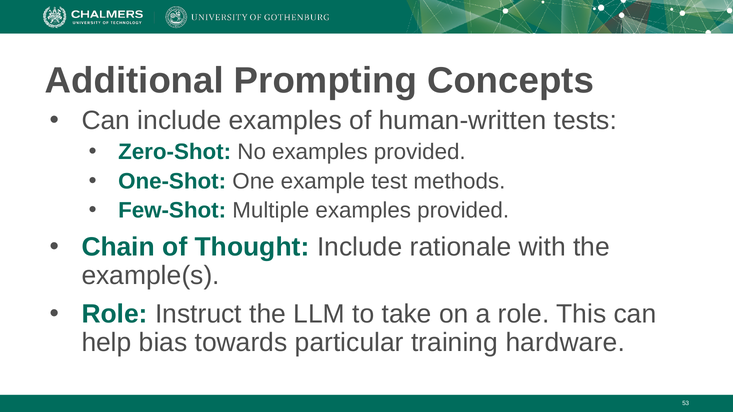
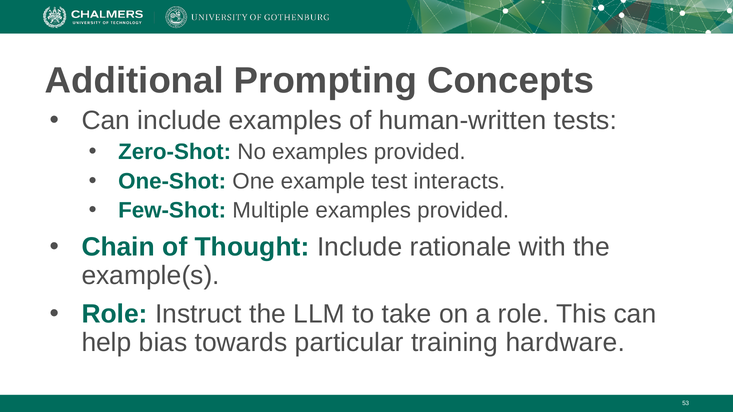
methods: methods -> interacts (459, 181)
